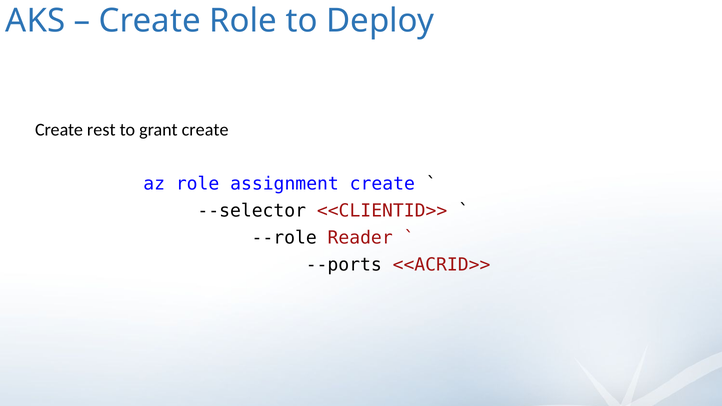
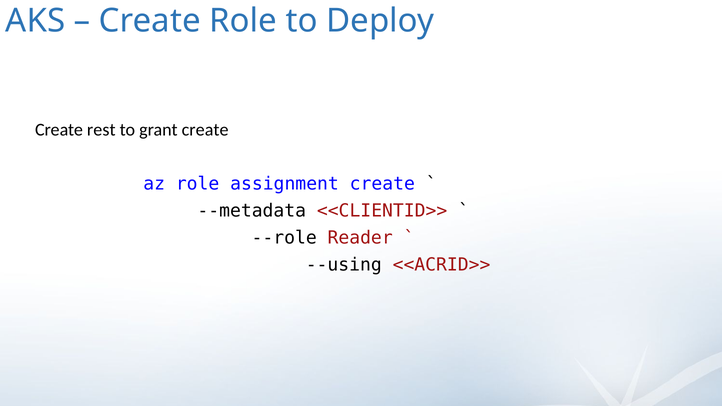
--selector: --selector -> --metadata (252, 211)
--ports: --ports -> --using (344, 265)
